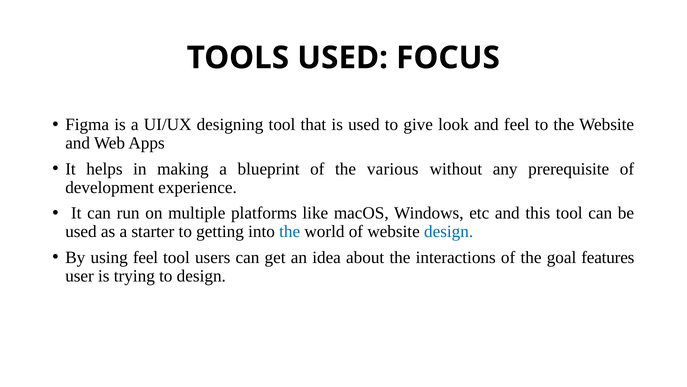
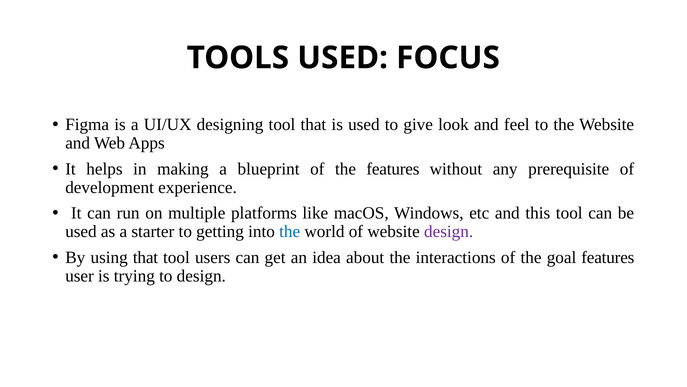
the various: various -> features (393, 169)
design colour: blue -> purple (449, 231)
using feel: feel -> that (145, 257)
